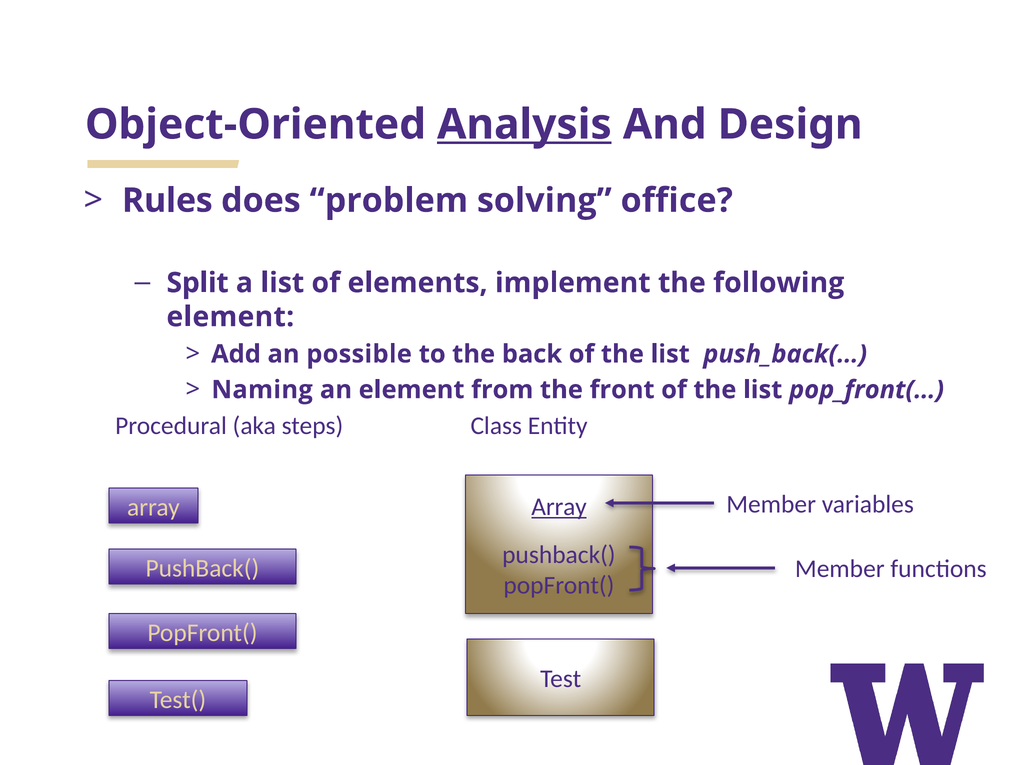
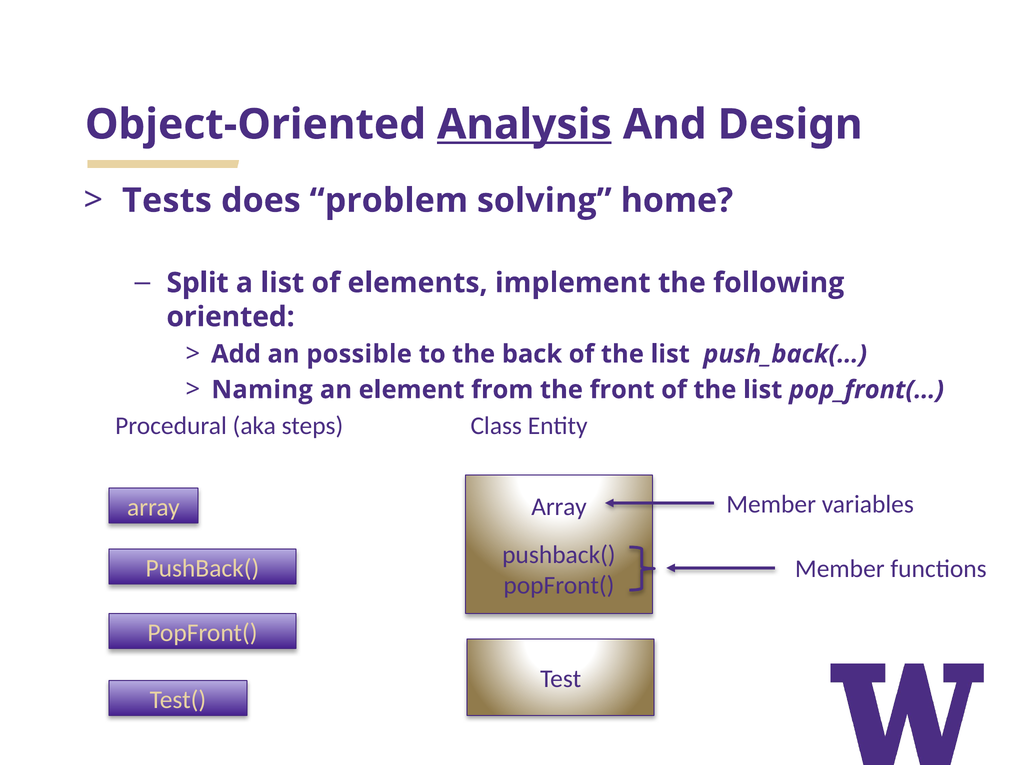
Rules: Rules -> Tests (167, 201)
office: office -> home (677, 201)
element: element -> oriented (231, 317)
Array underline: present -> none (559, 507)
